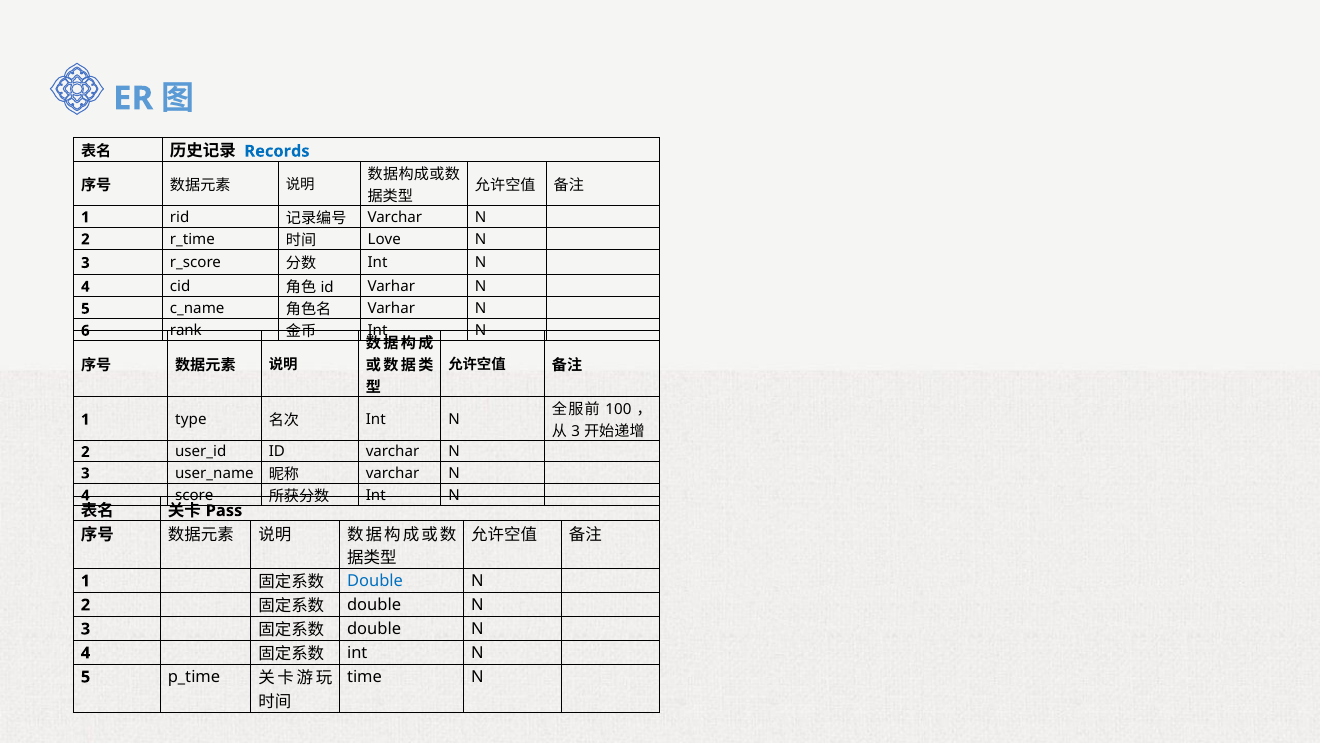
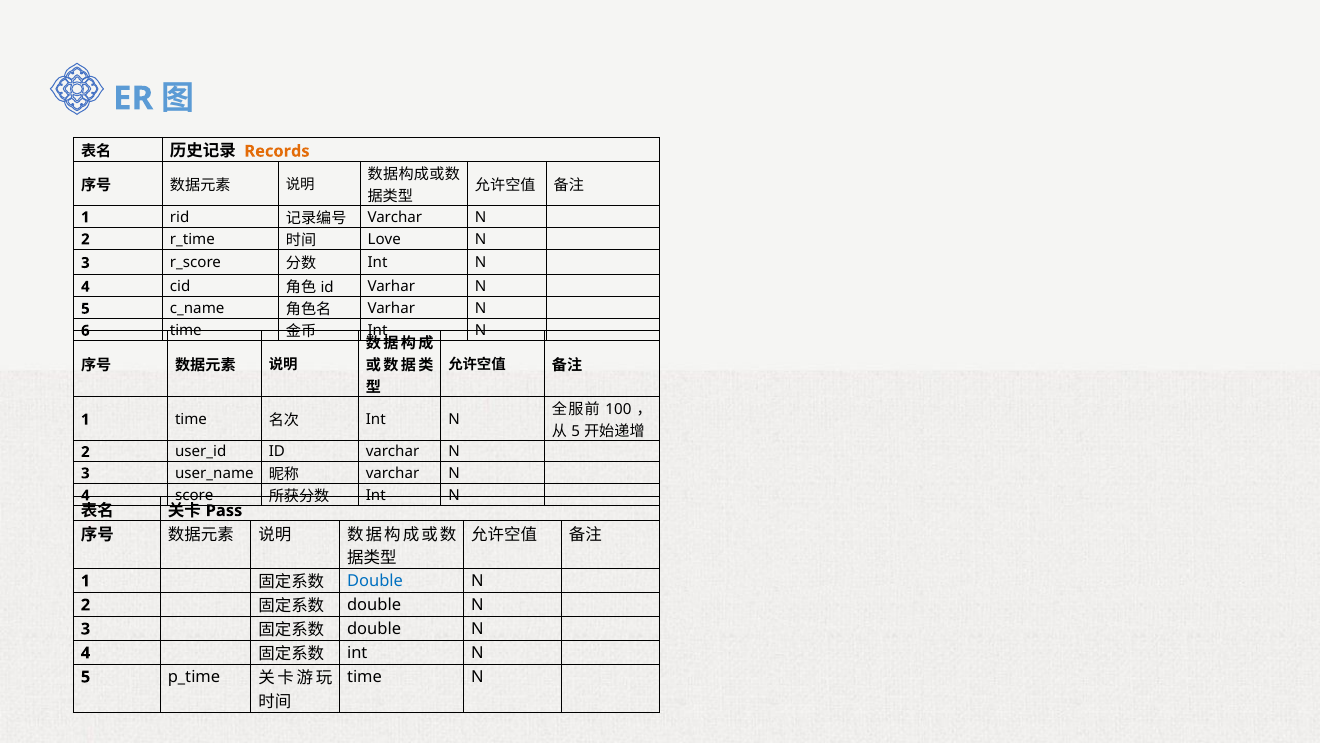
Records colour: blue -> orange (277, 151)
6 rank: rank -> time (186, 330)
1 type: type -> time (191, 419)
3: 3 -> 5 (576, 431)
